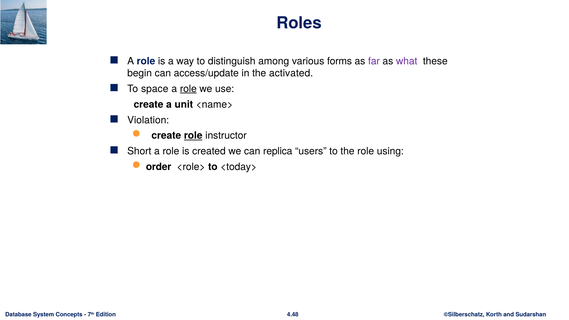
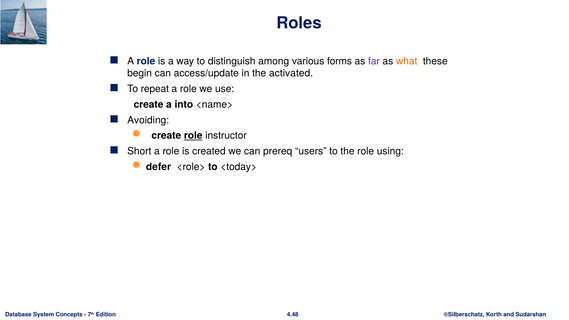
what colour: purple -> orange (407, 61)
space: space -> repeat (155, 89)
role underline: present -> none (188, 89)
unit: unit -> into (184, 104)
Violation: Violation -> Avoiding (148, 120)
replica: replica -> prereq (278, 151)
order: order -> defer (159, 167)
